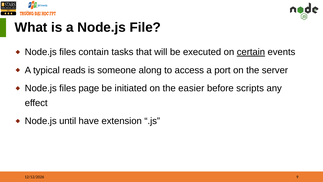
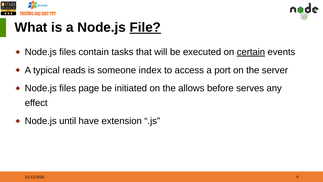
File underline: none -> present (145, 27)
along: along -> index (150, 70)
easier: easier -> allows (191, 88)
scripts: scripts -> serves (250, 88)
